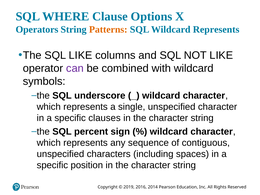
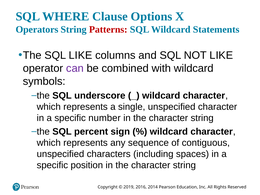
Patterns colour: orange -> red (108, 30)
Wildcard Represents: Represents -> Statements (216, 30)
clauses: clauses -> number (105, 118)
